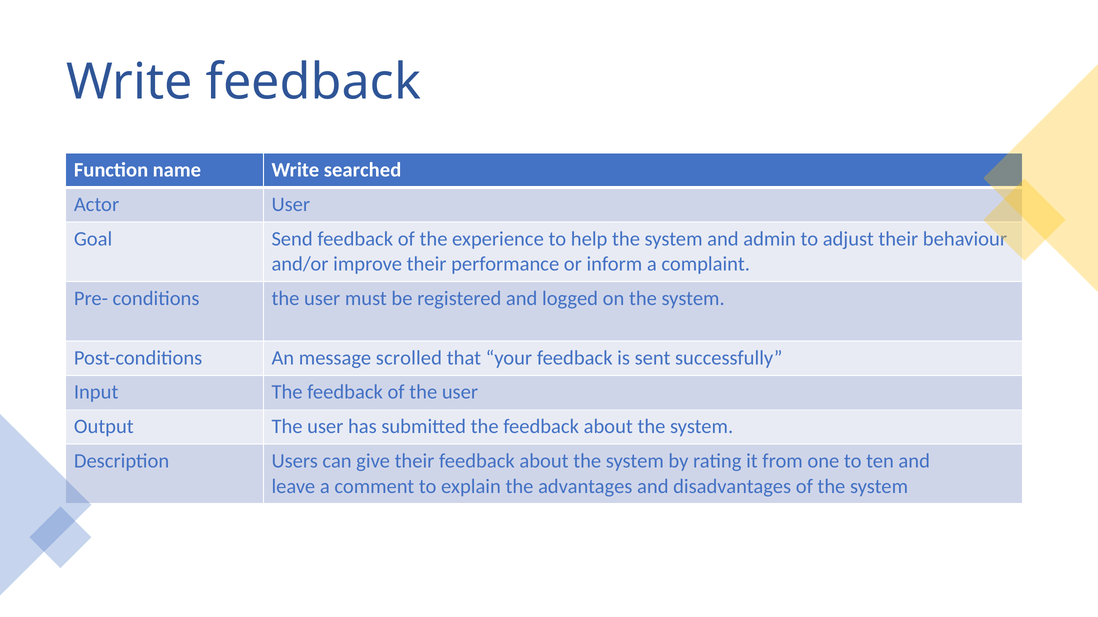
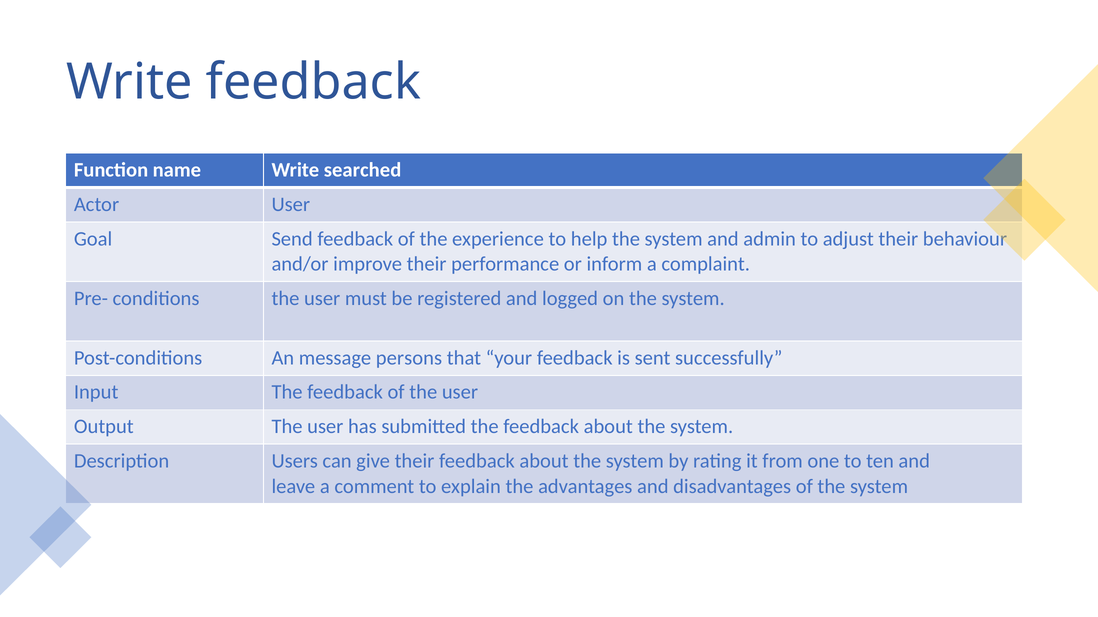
scrolled: scrolled -> persons (409, 358)
